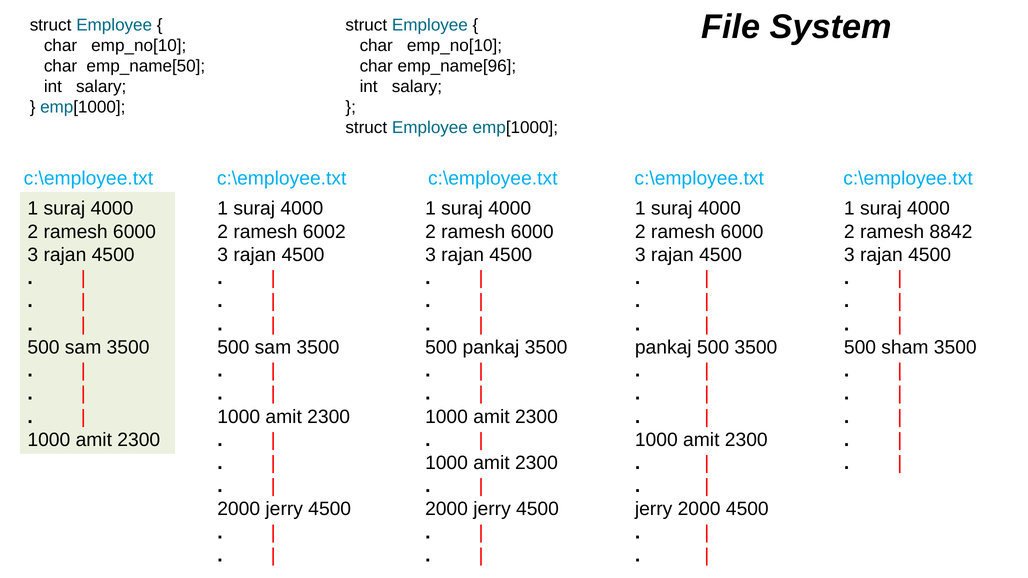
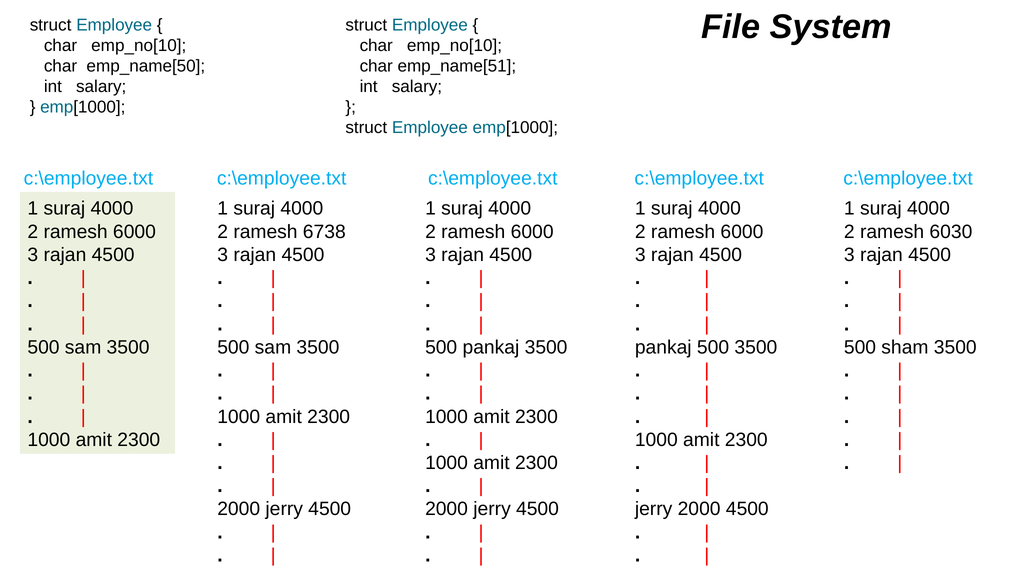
emp_name[96: emp_name[96 -> emp_name[51 (457, 66)
6002: 6002 -> 6738 (324, 232)
8842: 8842 -> 6030 (951, 232)
